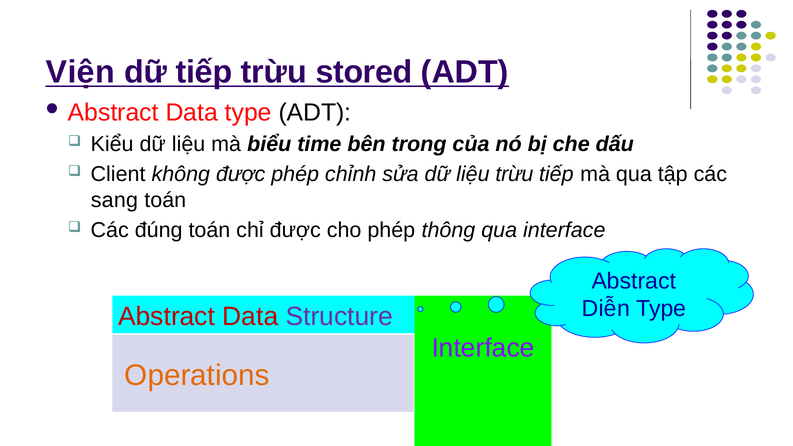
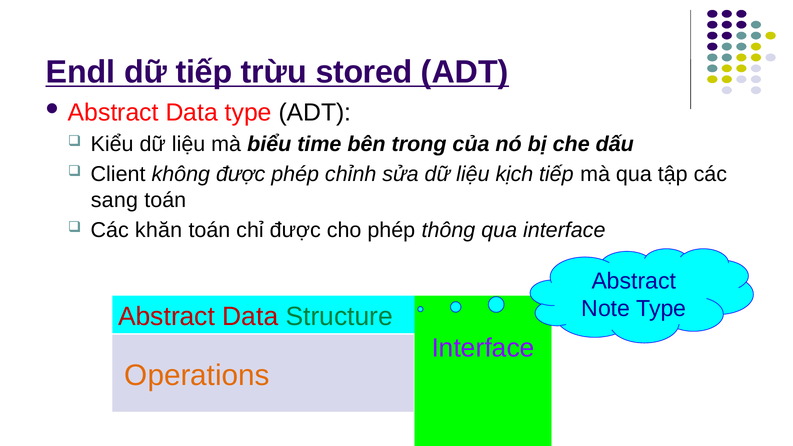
Viện: Viện -> Endl (80, 72)
liệu trừu: trừu -> kịch (514, 174)
đúng: đúng -> khăn (159, 230)
Diễn: Diễn -> Note (606, 309)
Structure colour: purple -> green (339, 316)
